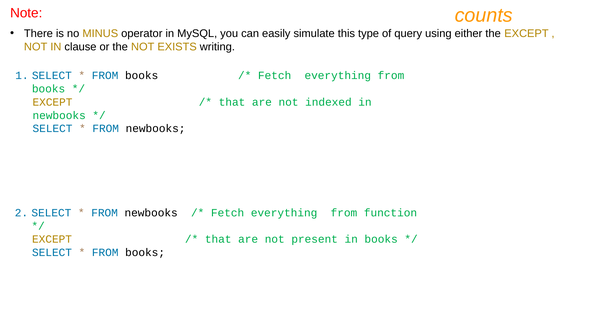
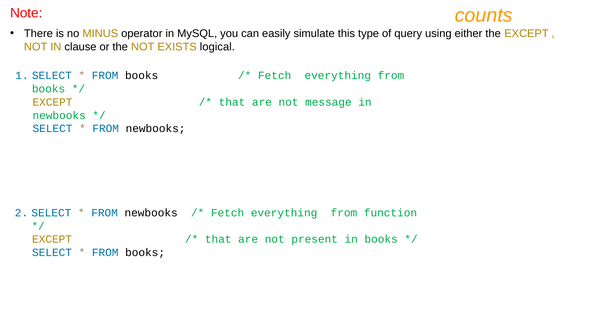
writing: writing -> logical (217, 47)
indexed: indexed -> message (328, 102)
